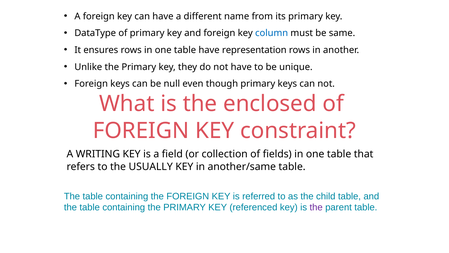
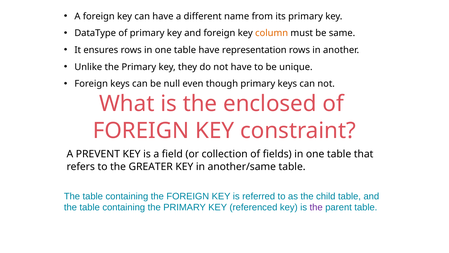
column colour: blue -> orange (272, 33)
WRITING: WRITING -> PREVENT (98, 154)
USUALLY: USUALLY -> GREATER (151, 166)
